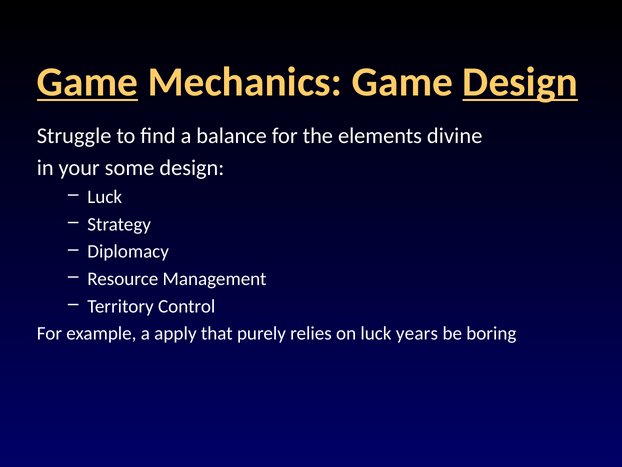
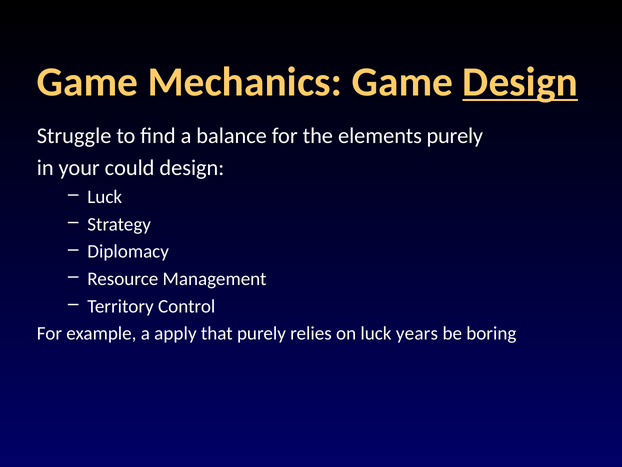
Game underline: present -> none (88, 82)
elements divine: divine -> purely (455, 136)
some: some -> could (130, 168)
